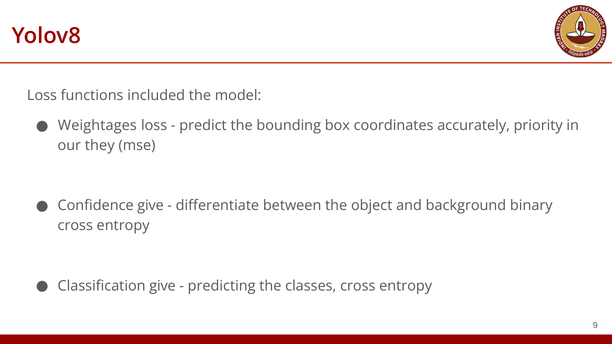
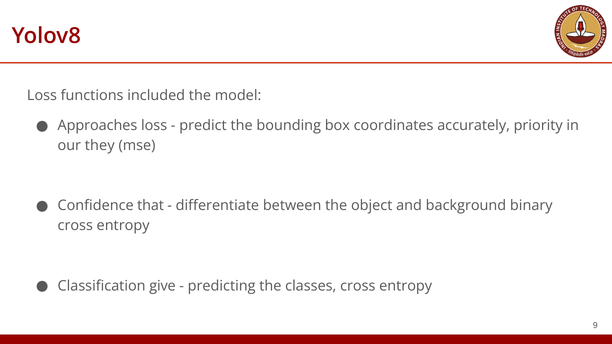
Weightages: Weightages -> Approaches (97, 126)
Confidence give: give -> that (151, 206)
